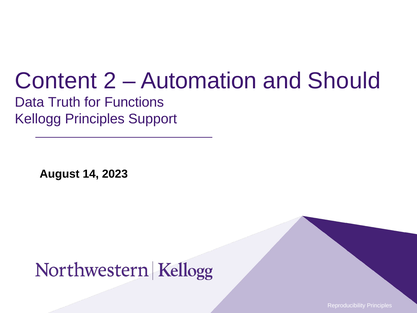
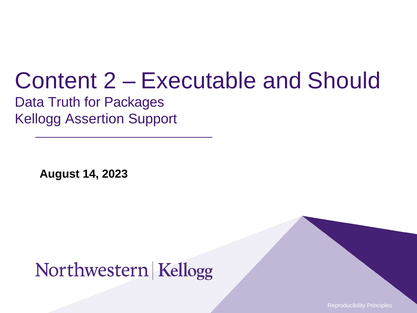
Automation: Automation -> Executable (199, 81)
Functions: Functions -> Packages (134, 102)
Kellogg Principles: Principles -> Assertion (95, 119)
